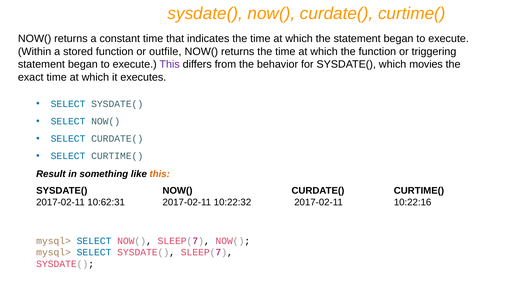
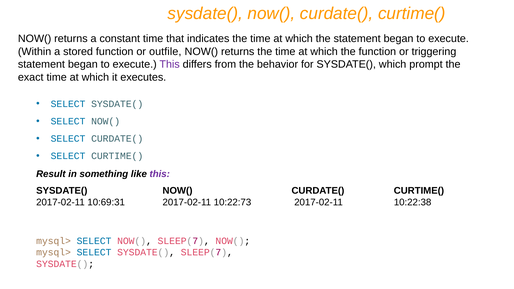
movies: movies -> prompt (426, 64)
this colour: orange -> purple (160, 174)
10:62:31: 10:62:31 -> 10:69:31 (106, 202)
10:22:32: 10:22:32 -> 10:22:73 (232, 202)
10:22:16: 10:22:16 -> 10:22:38 (413, 202)
